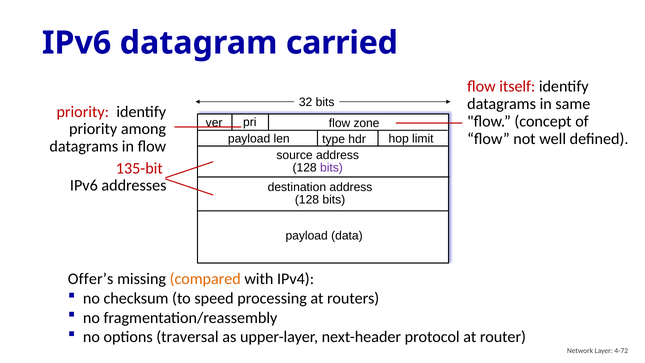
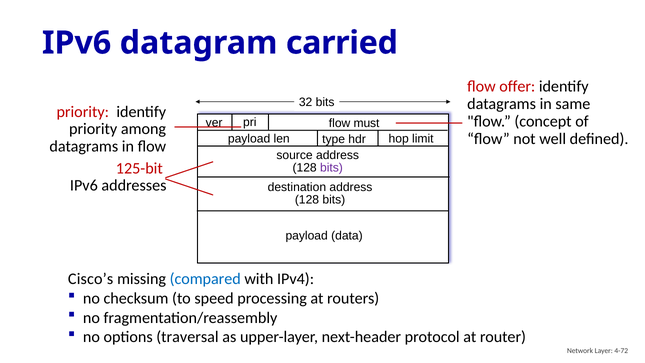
itself: itself -> offer (517, 86)
zone: zone -> must (366, 123)
135-bit: 135-bit -> 125-bit (139, 168)
Offer’s: Offer’s -> Cisco’s (91, 279)
compared colour: orange -> blue (205, 279)
